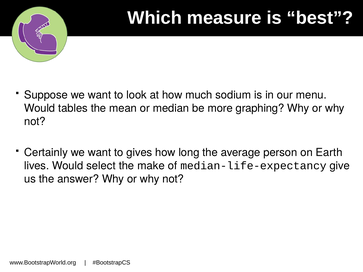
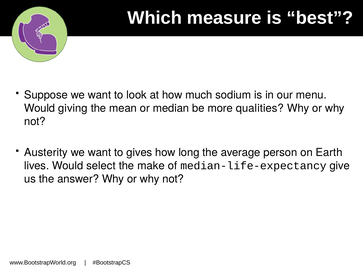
tables: tables -> giving (73, 108)
graphing: graphing -> qualities (260, 108)
Certainly: Certainly -> Austerity (46, 153)
